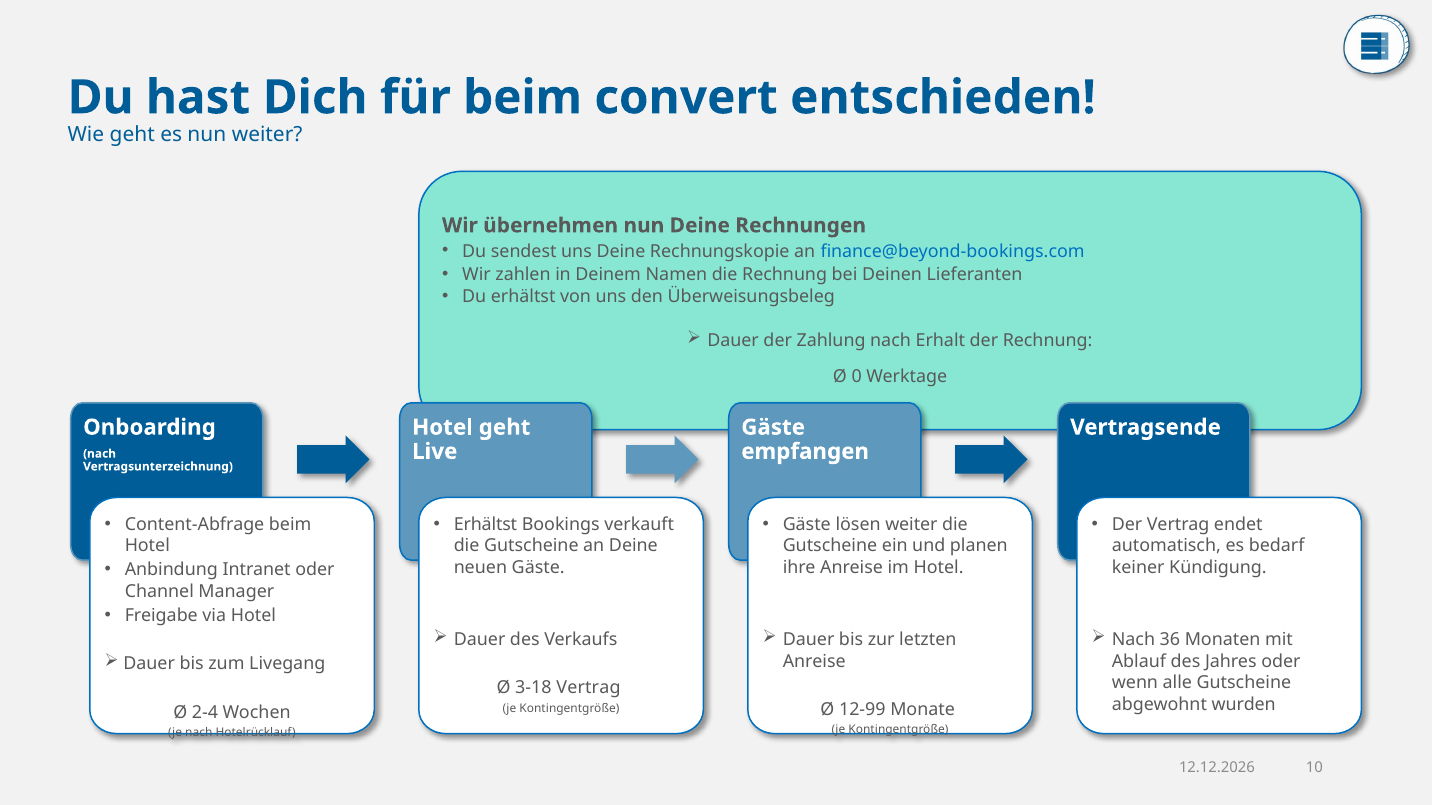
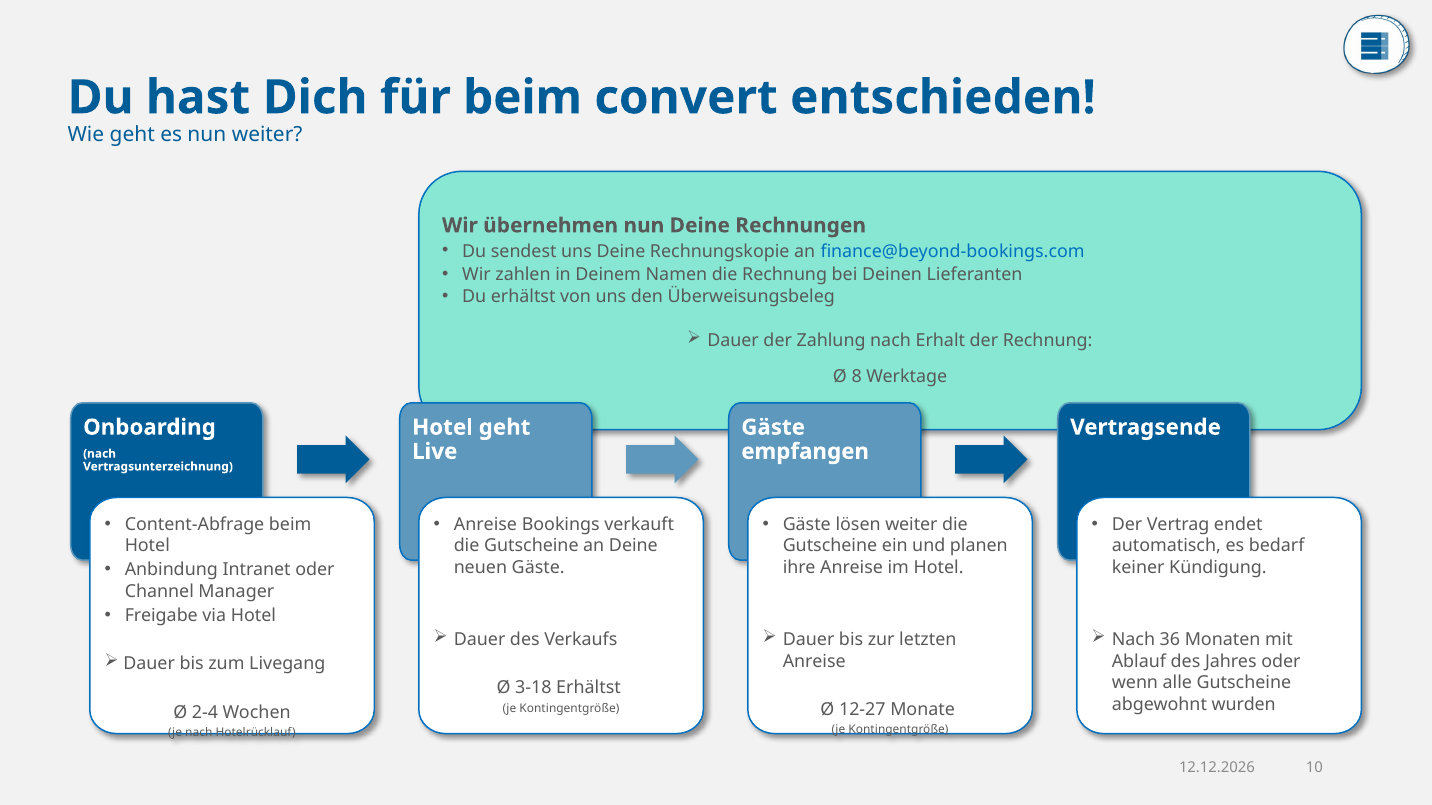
0: 0 -> 8 (857, 377)
Erhältst: Erhältst -> Anreise (485, 525)
3-18 Vertrag: Vertrag -> Erhältst (589, 688)
12-99: 12-99 -> 12-27 (862, 710)
